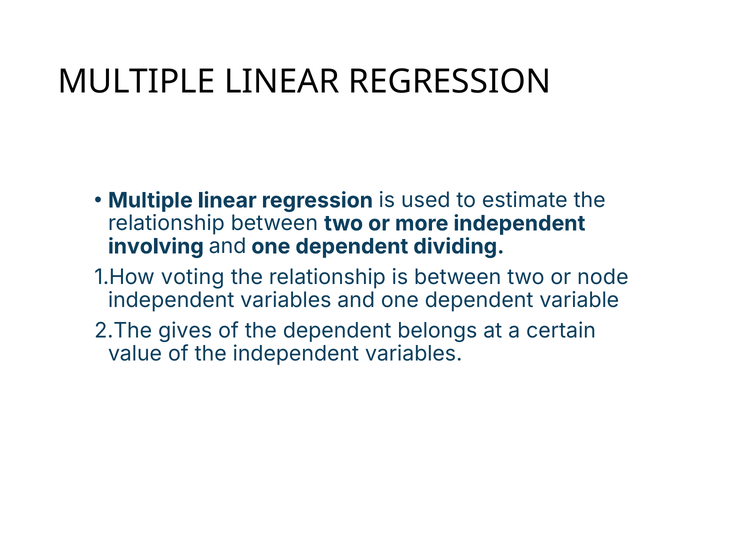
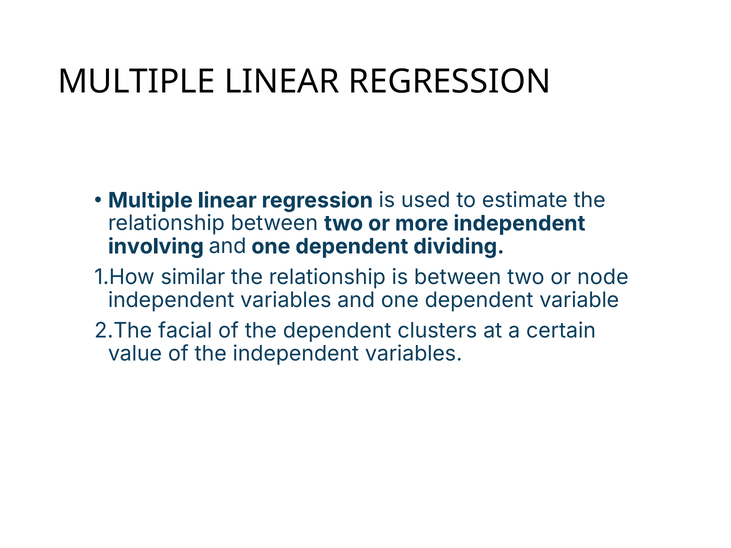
voting: voting -> similar (193, 277)
gives: gives -> facial (185, 331)
belongs: belongs -> clusters (437, 331)
